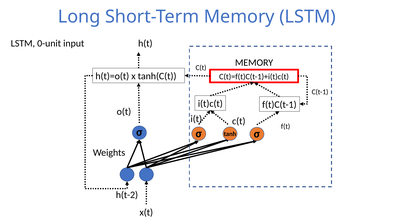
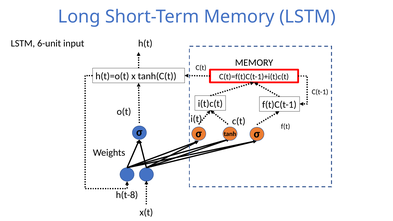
0-unit: 0-unit -> 6-unit (49, 43)
h(t-2: h(t-2 -> h(t-8 (127, 195)
